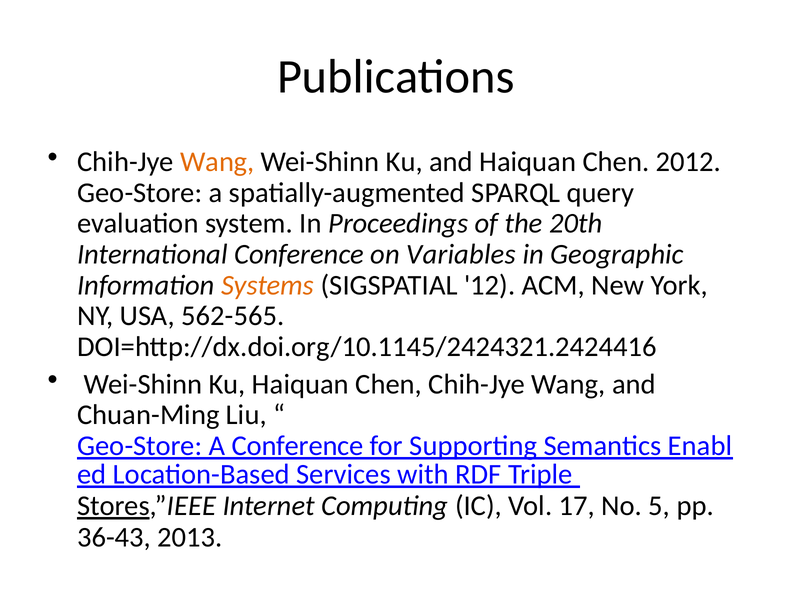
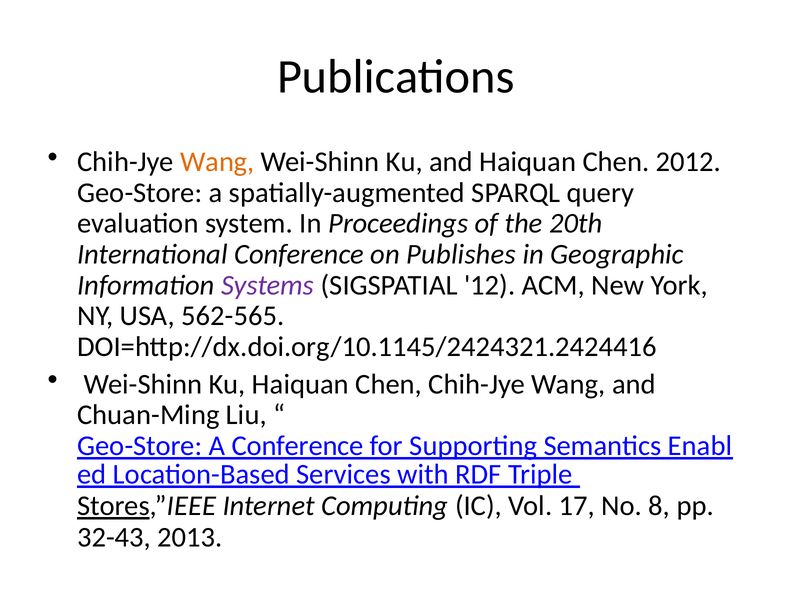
Variables: Variables -> Publishes (461, 254)
Systems colour: orange -> purple (268, 285)
5: 5 -> 8 (659, 506)
36-43: 36-43 -> 32-43 (114, 537)
